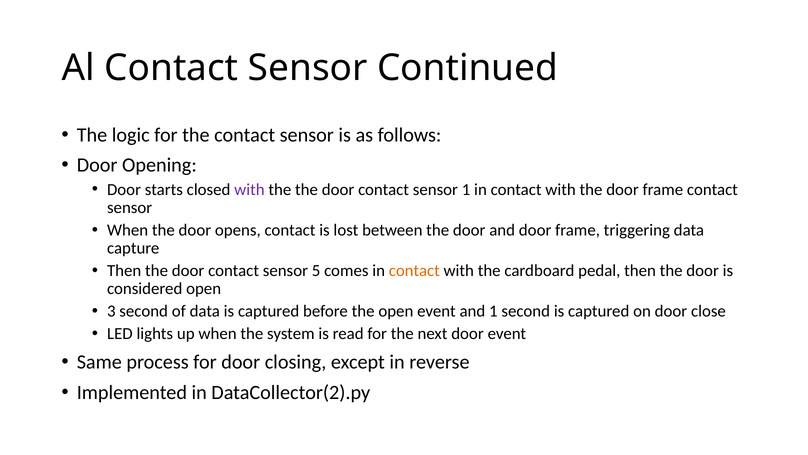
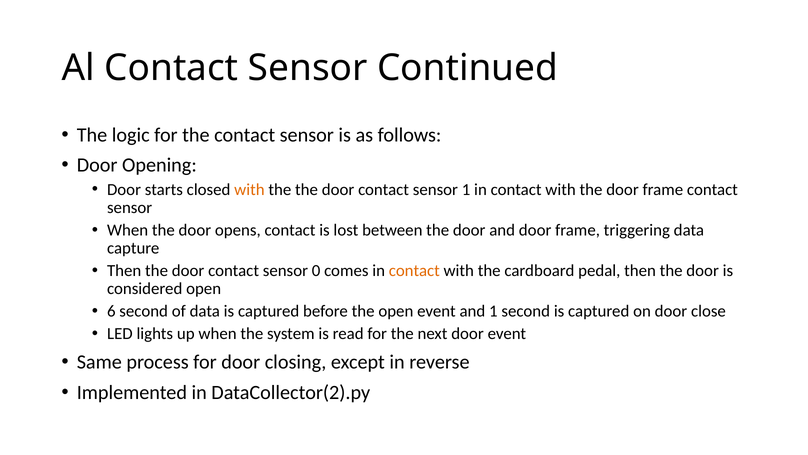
with colour: purple -> orange (249, 189)
5: 5 -> 0 (316, 270)
3: 3 -> 6 (111, 311)
